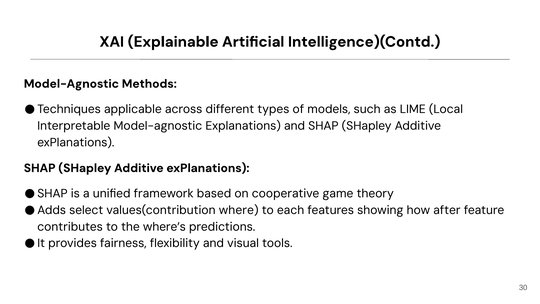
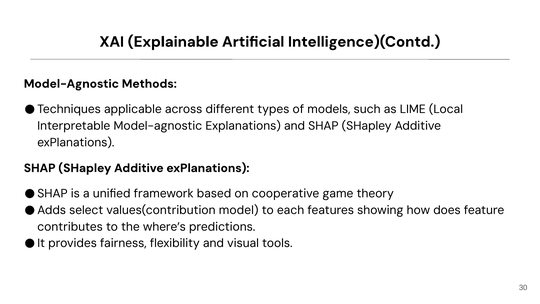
where: where -> model (239, 210)
after: after -> does (447, 210)
